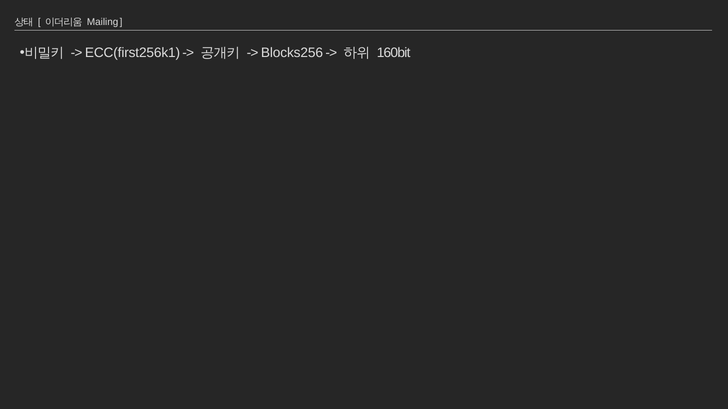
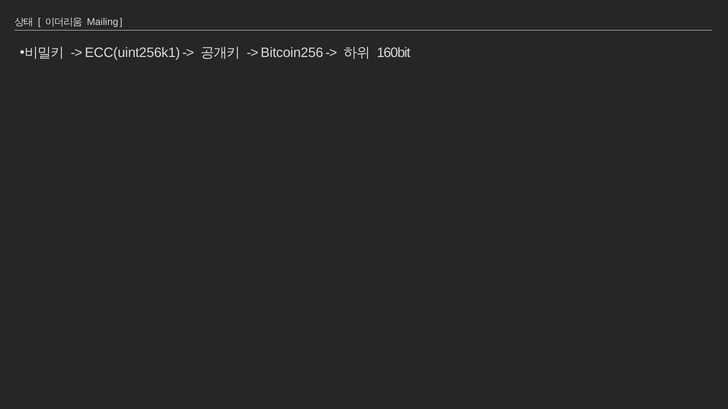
ECC(first256k1: ECC(first256k1 -> ECC(uint256k1 (133, 53)
Blocks256: Blocks256 -> Bitcoin256 (292, 53)
